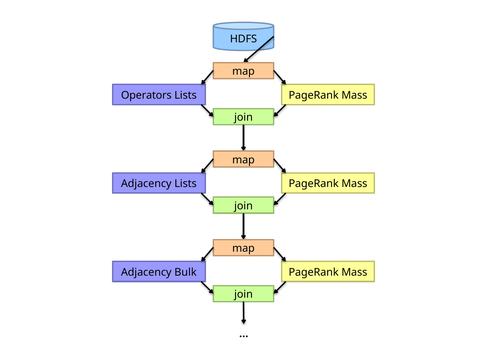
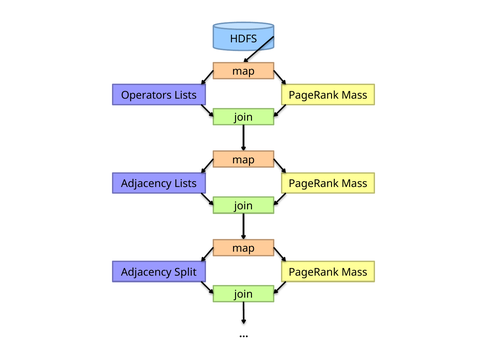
Bulk: Bulk -> Split (186, 272)
